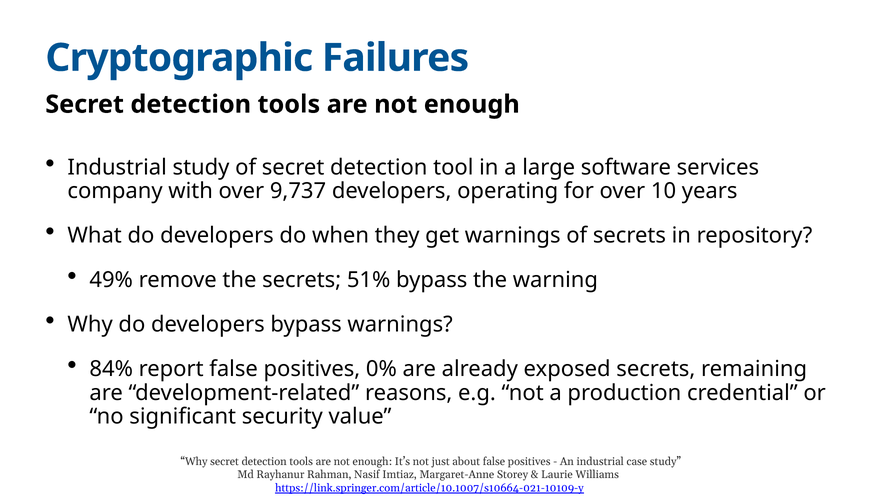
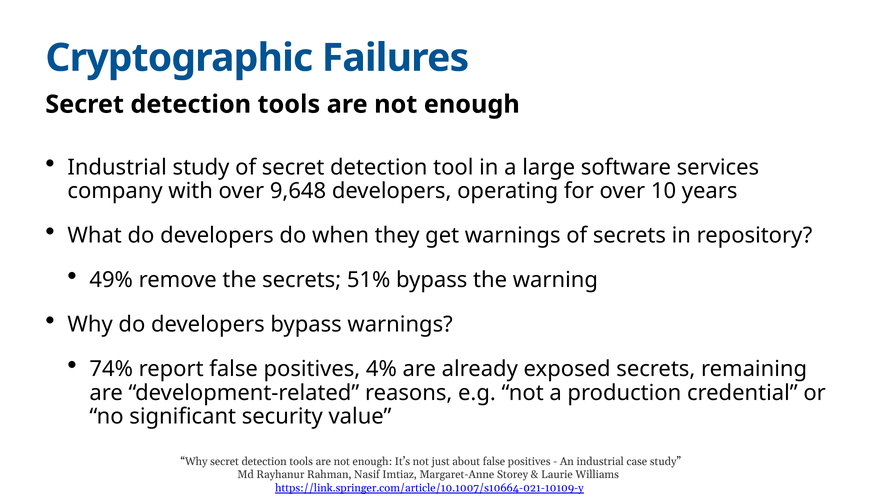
9,737: 9,737 -> 9,648 (298, 191)
84%: 84% -> 74% (111, 369)
0%: 0% -> 4% (381, 369)
